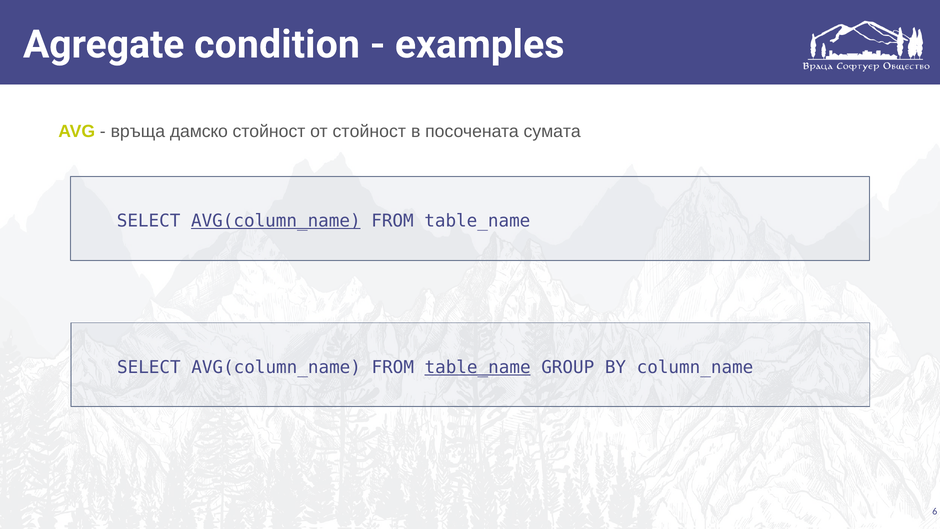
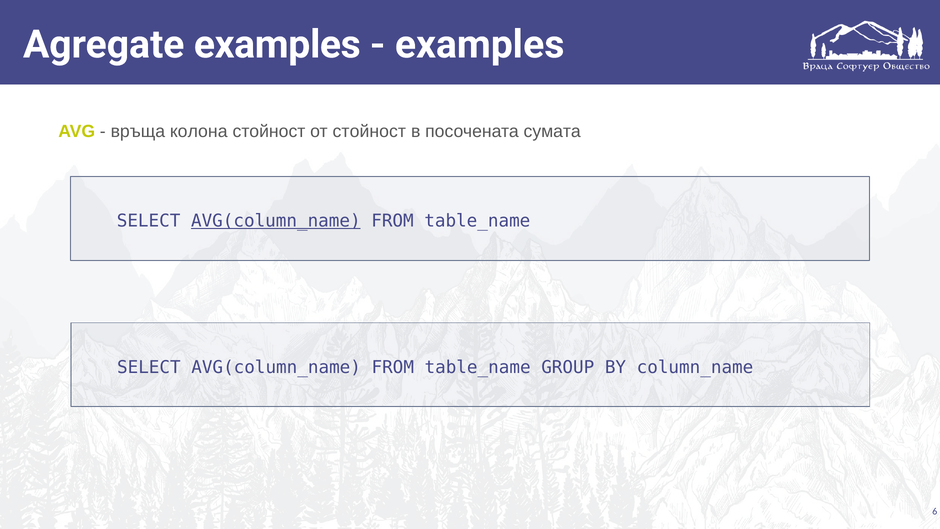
Agregate condition: condition -> examples (277, 45)
дамско: дамско -> колона (199, 131)
table_name underline: present -> none (478, 367)
